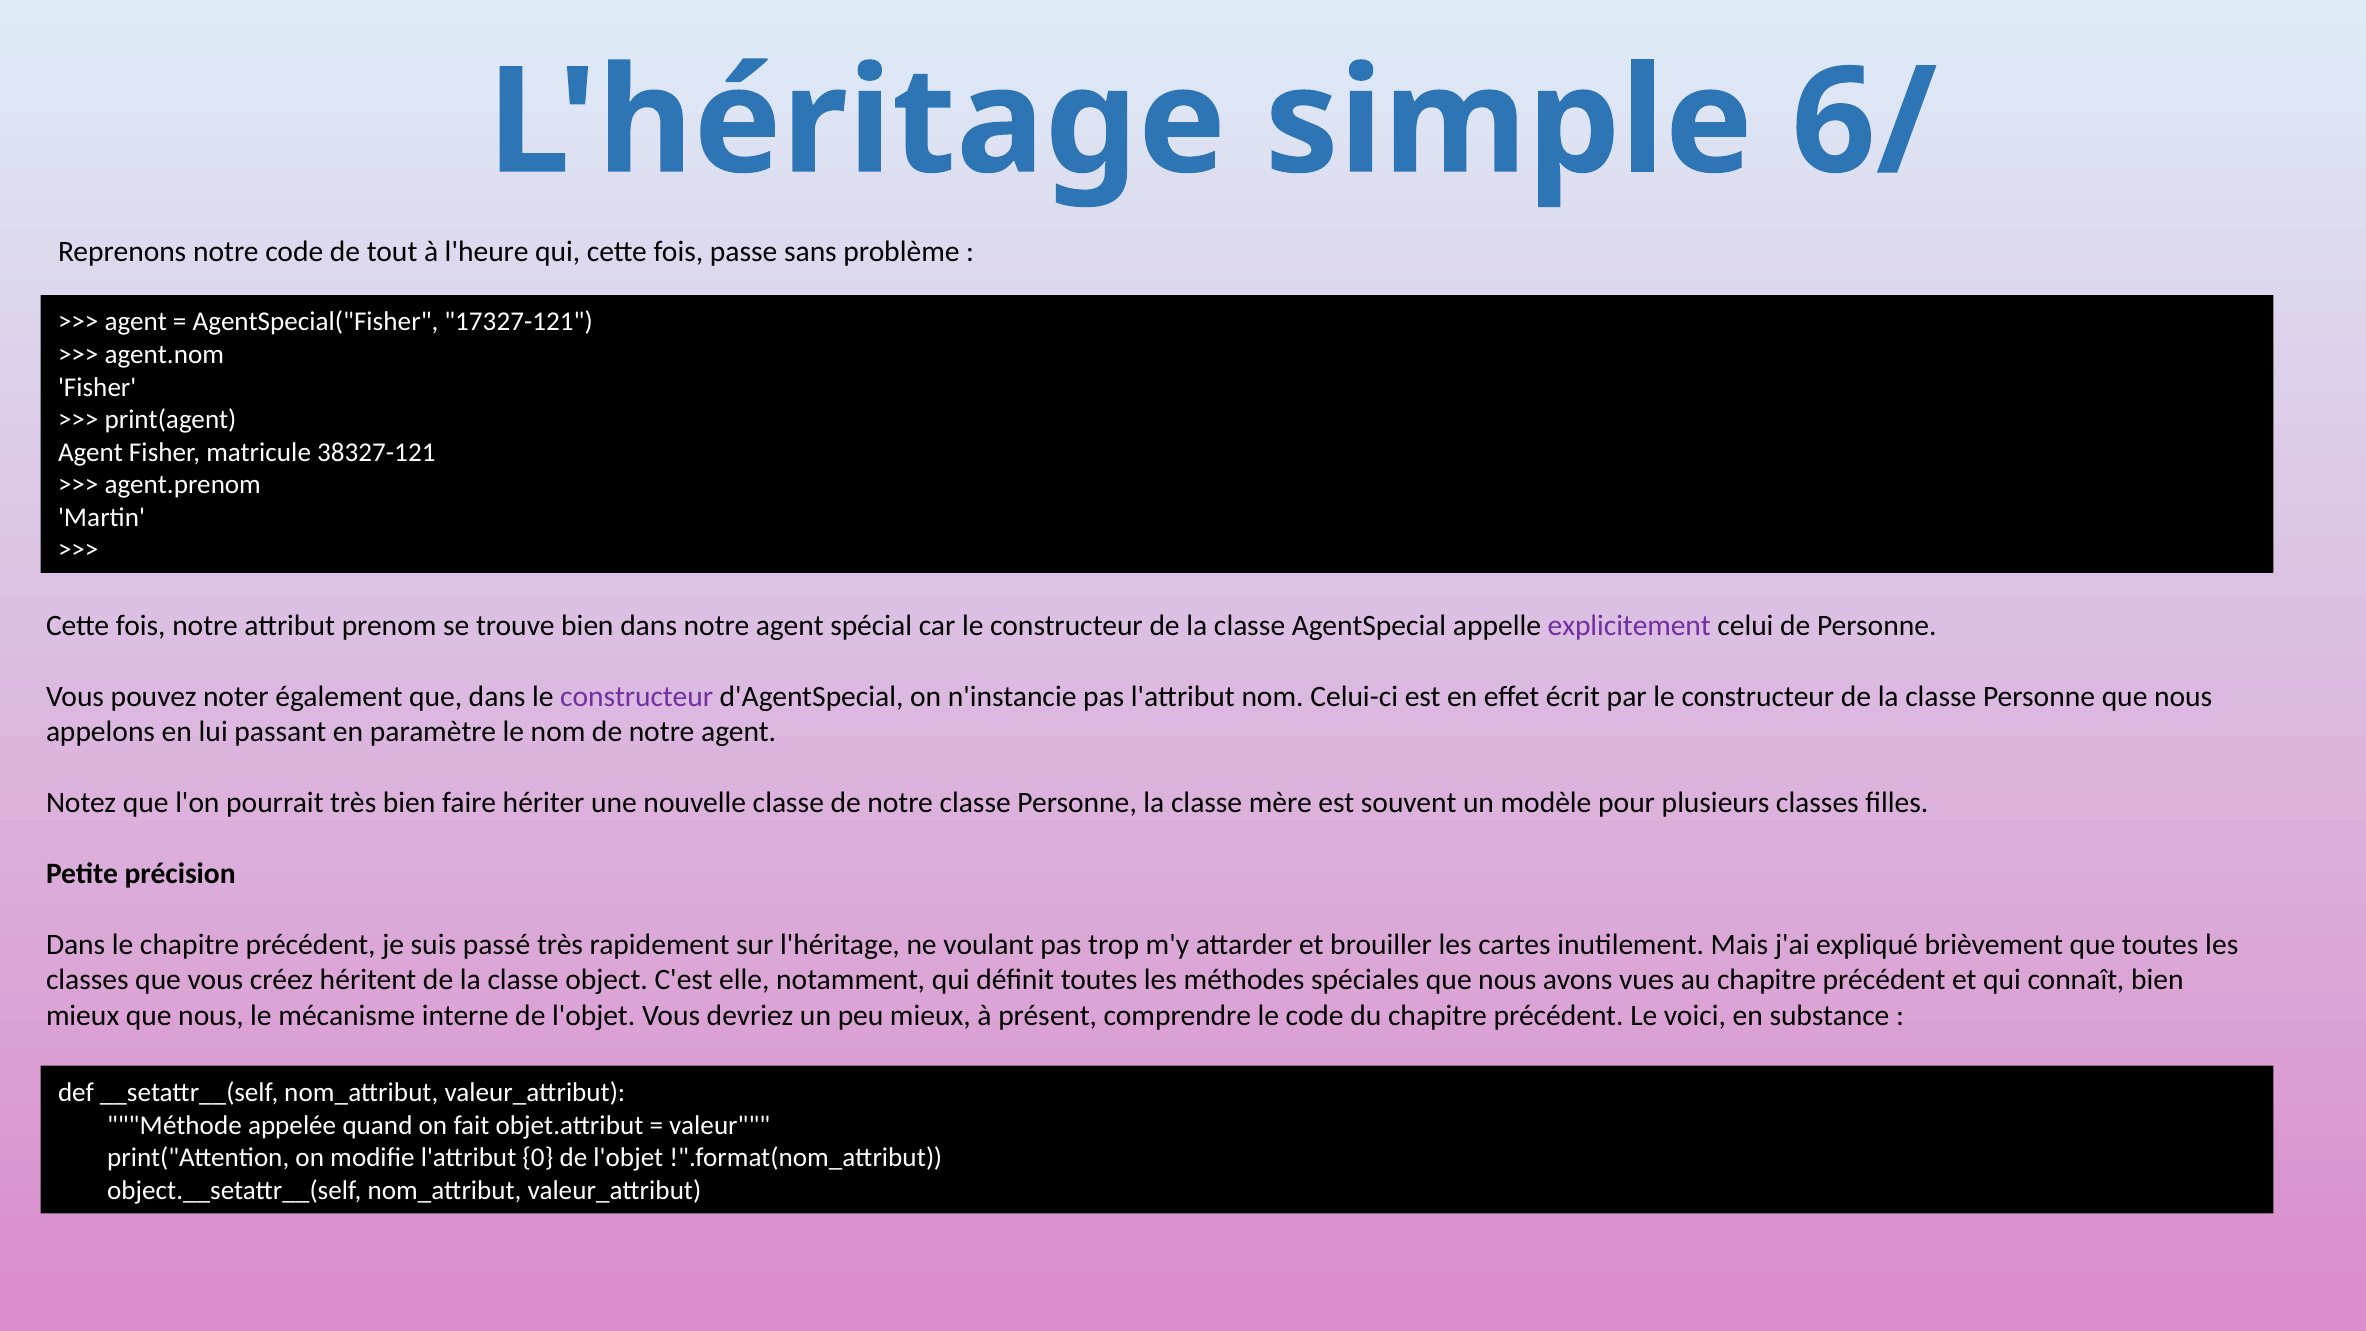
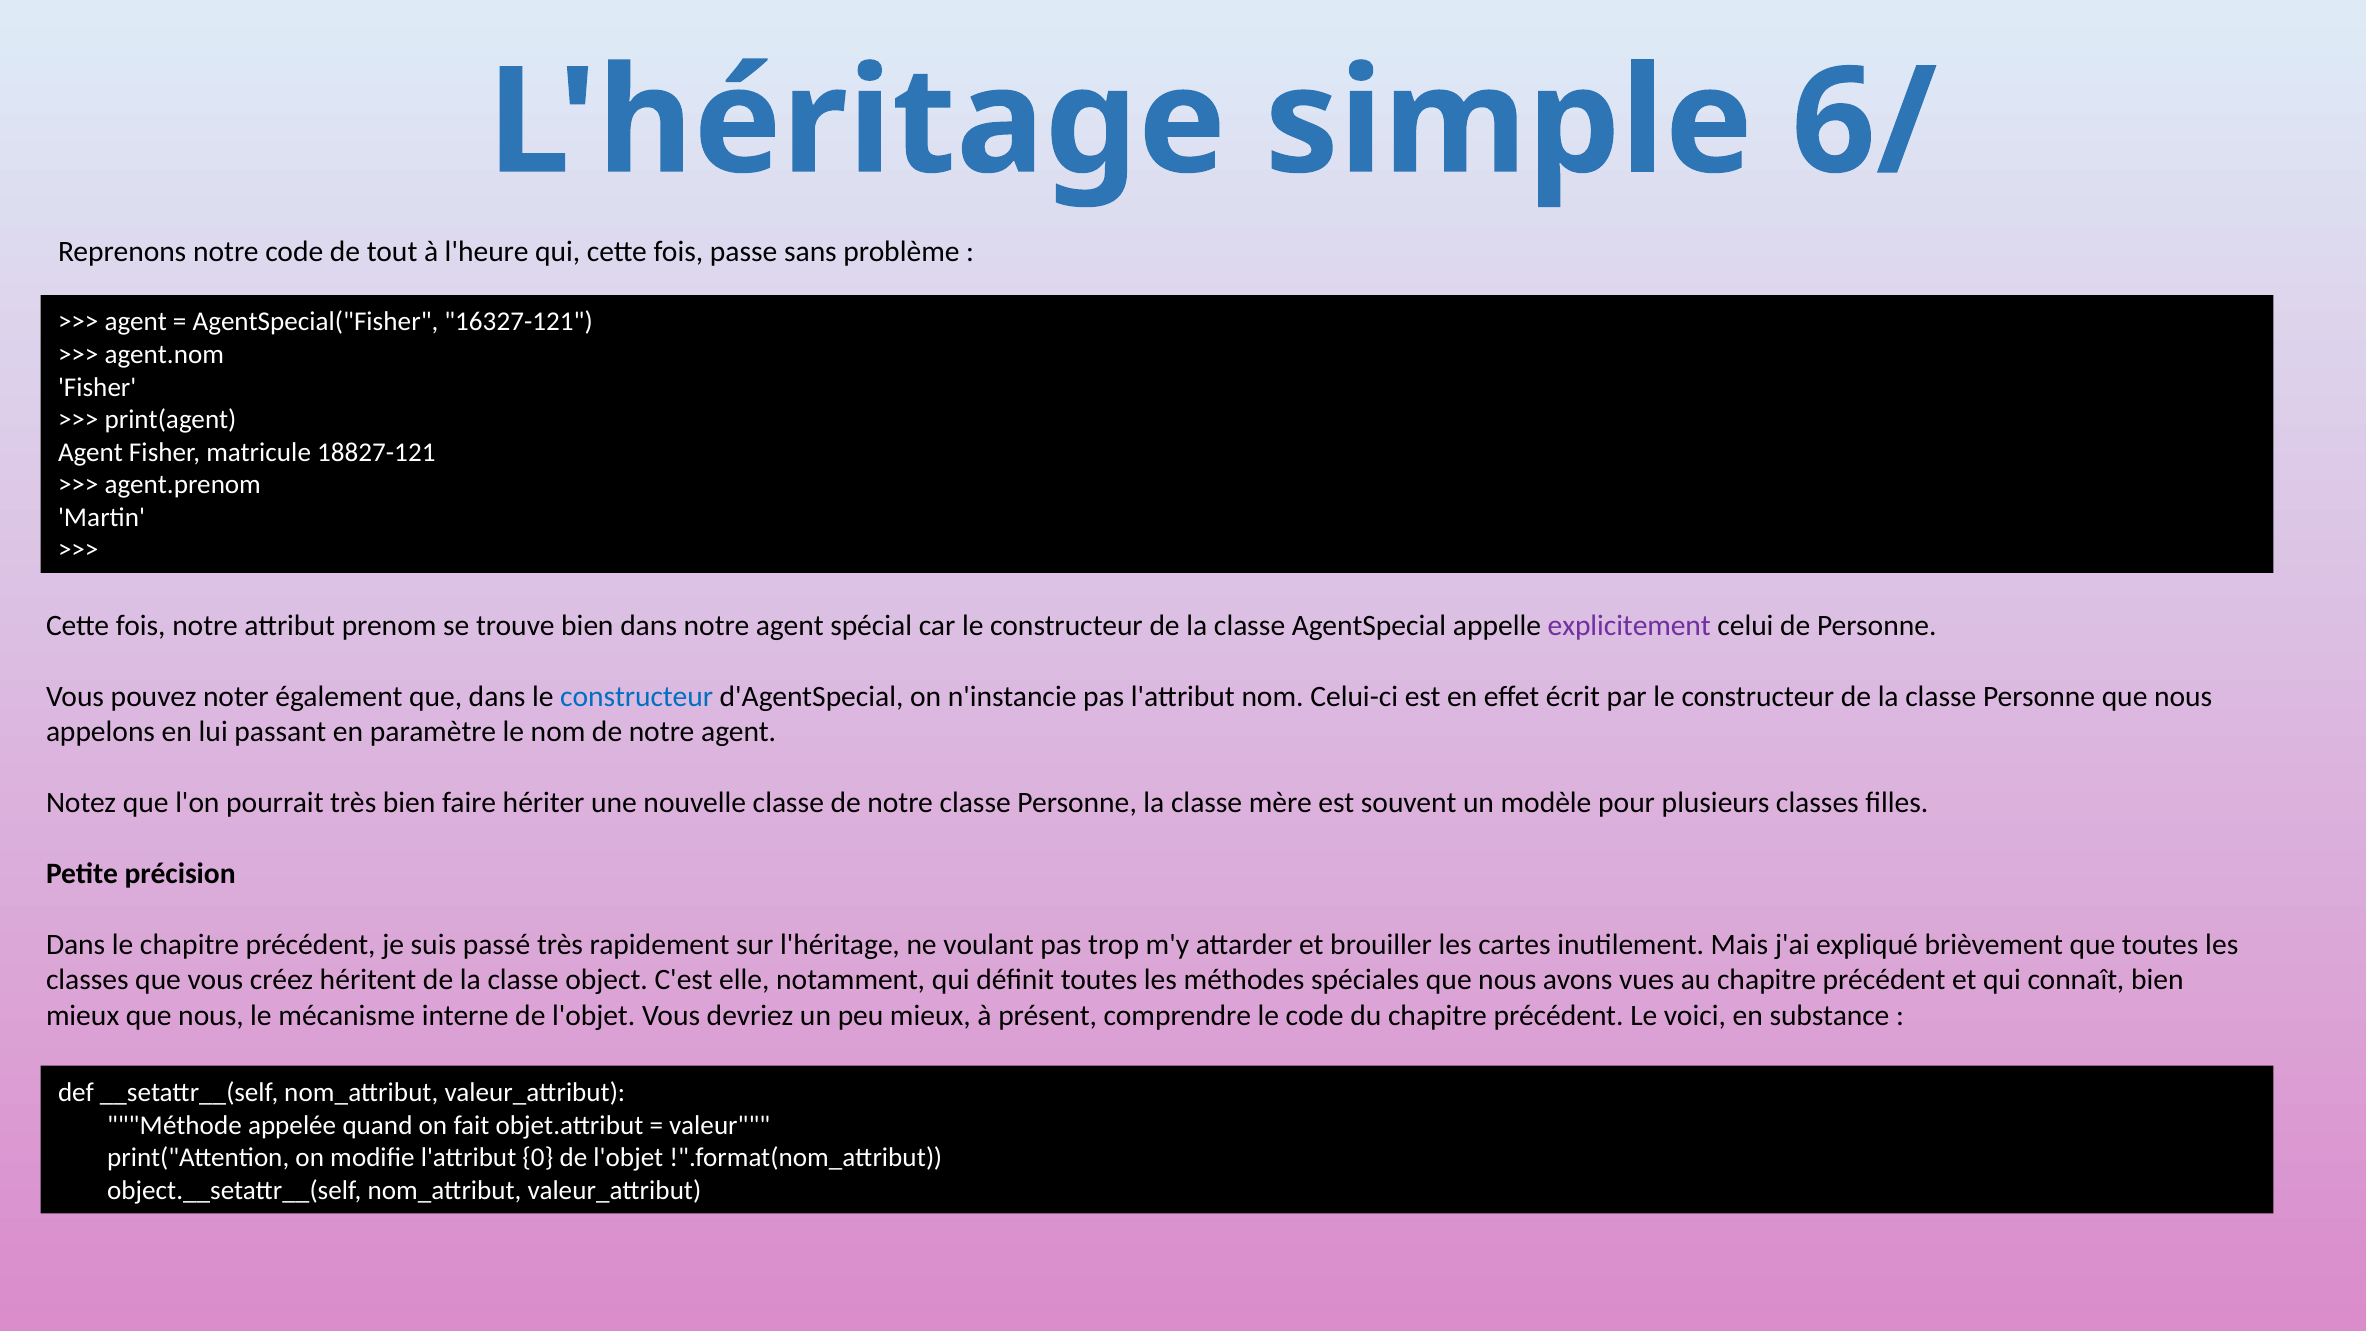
17327-121: 17327-121 -> 16327-121 (519, 322)
38327-121: 38327-121 -> 18827-121 (376, 452)
constructeur colour: purple -> blue (637, 696)
